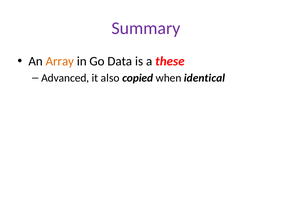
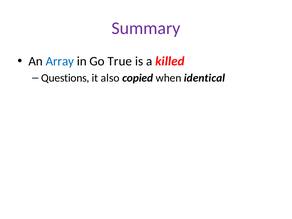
Array colour: orange -> blue (60, 61)
Data: Data -> True (120, 61)
these: these -> killed (170, 61)
Advanced: Advanced -> Questions (65, 78)
